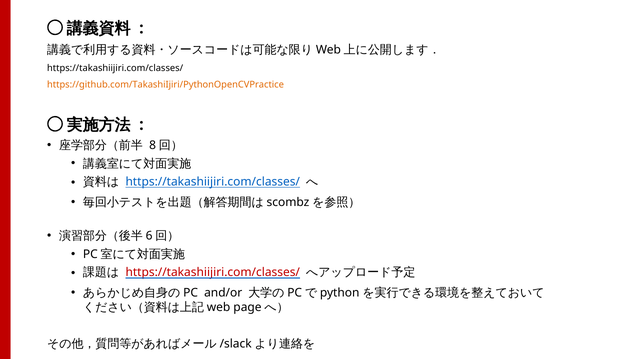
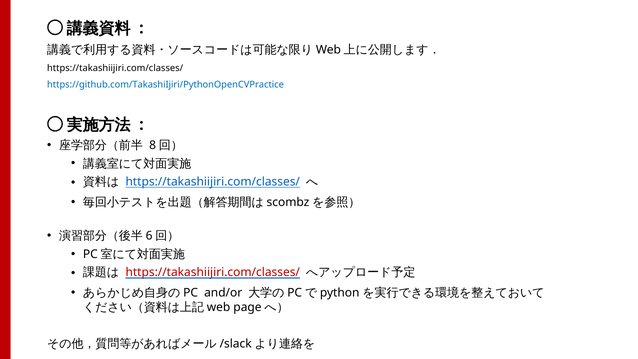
https://github.com/TakashiIjiri/PythonOpenCVPractice colour: orange -> blue (166, 85)
